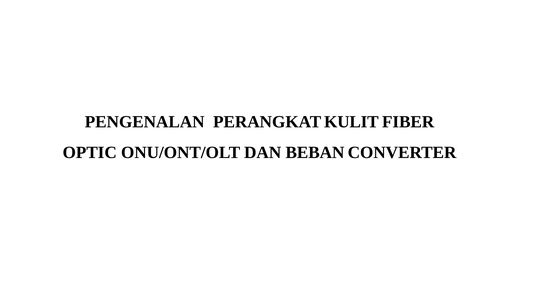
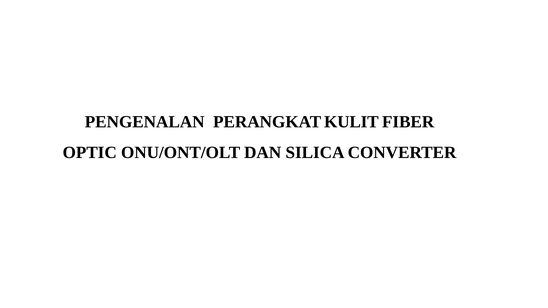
BEBAN: BEBAN -> SILICA (315, 153)
